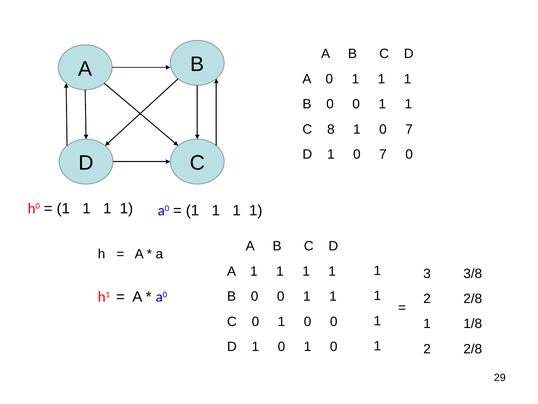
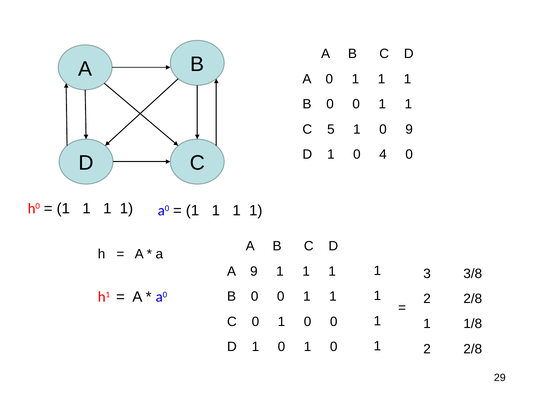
8: 8 -> 5 (331, 129)
7: 7 -> 9 (409, 129)
D 1 0 7: 7 -> 4 (383, 154)
A 1: 1 -> 9 (254, 271)
